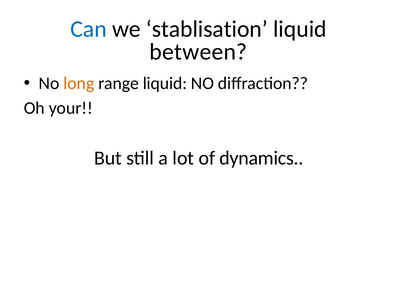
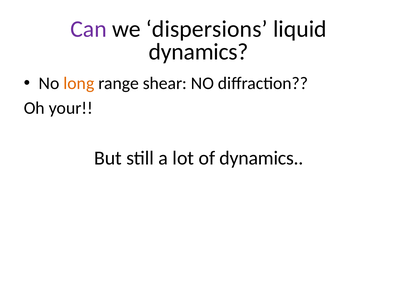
Can colour: blue -> purple (89, 29)
stablisation: stablisation -> dispersions (207, 29)
between: between -> dynamics (199, 52)
range liquid: liquid -> shear (165, 83)
